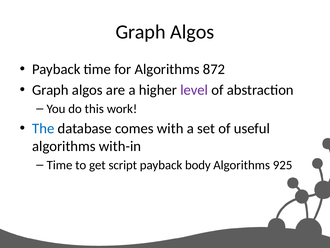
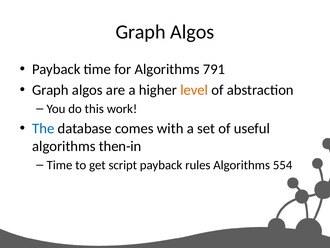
872: 872 -> 791 (214, 69)
level colour: purple -> orange (194, 90)
with-in: with-in -> then-in (120, 146)
body: body -> rules (198, 165)
925: 925 -> 554 (283, 165)
